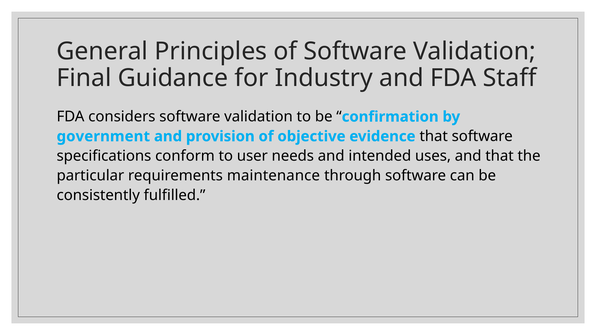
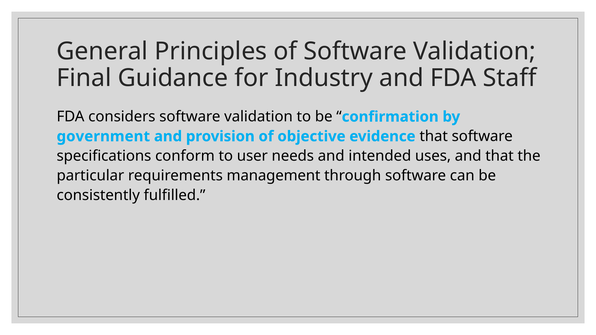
maintenance: maintenance -> management (274, 176)
